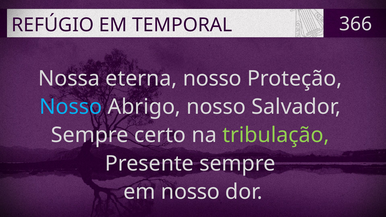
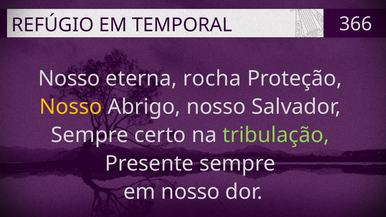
Nossa: Nossa -> Nosso (69, 79)
eterna nosso: nosso -> rocha (212, 79)
Nosso colour: light blue -> yellow (71, 107)
